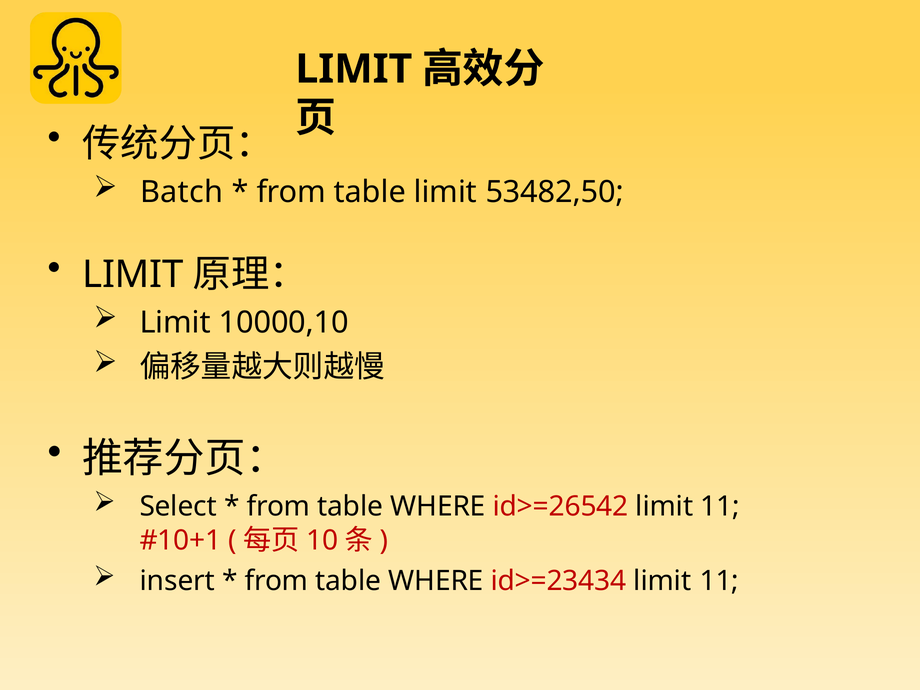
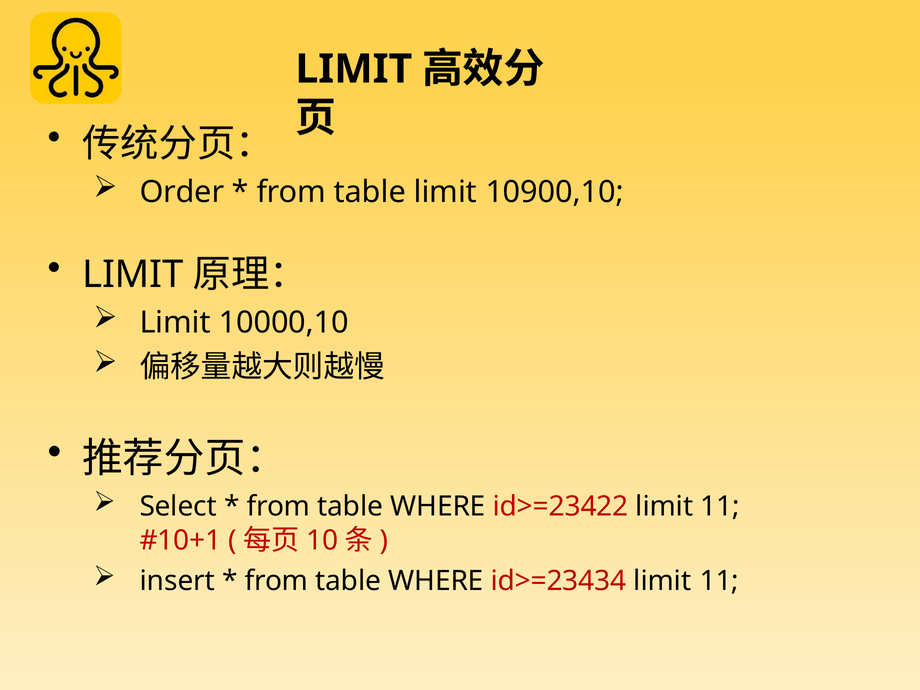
Batch: Batch -> Order (182, 192)
53482,50: 53482,50 -> 10900,10 (555, 192)
id>=26542: id>=26542 -> id>=23422 (561, 507)
